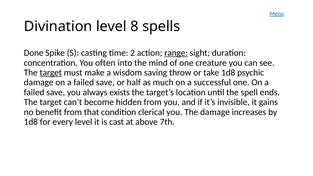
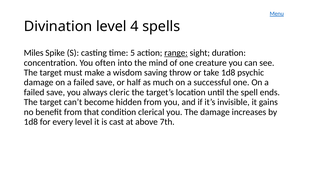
8: 8 -> 4 (134, 26)
Done: Done -> Miles (34, 53)
2: 2 -> 5 (133, 53)
target underline: present -> none (51, 73)
exists: exists -> cleric (120, 92)
